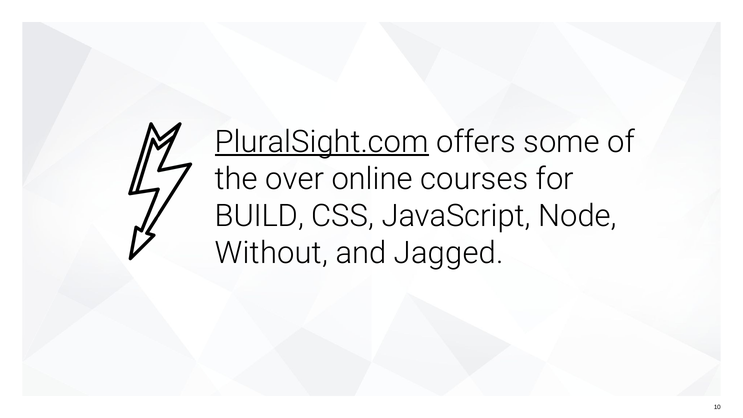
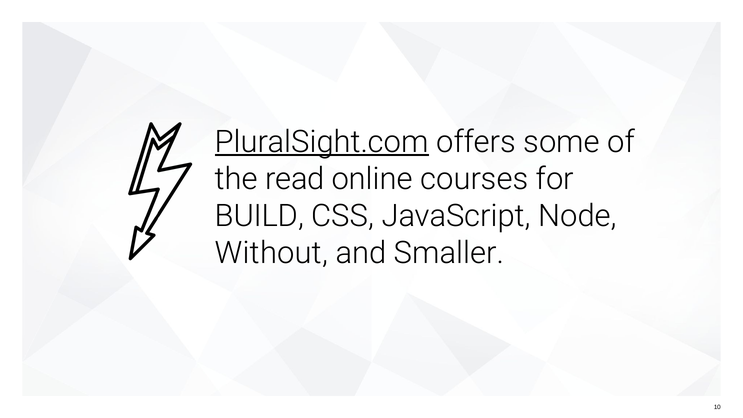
over: over -> read (295, 179)
Jagged: Jagged -> Smaller (449, 253)
